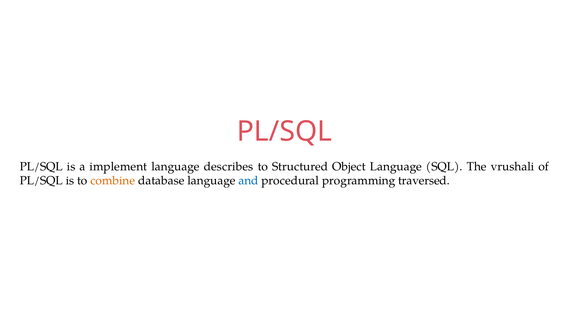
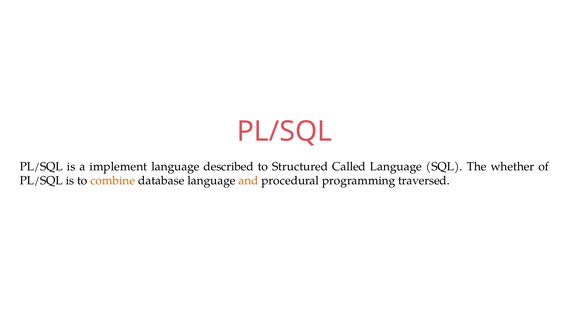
describes: describes -> described (229, 166)
Object: Object -> Called (349, 166)
vrushali: vrushali -> whether (513, 166)
and colour: blue -> orange (248, 181)
